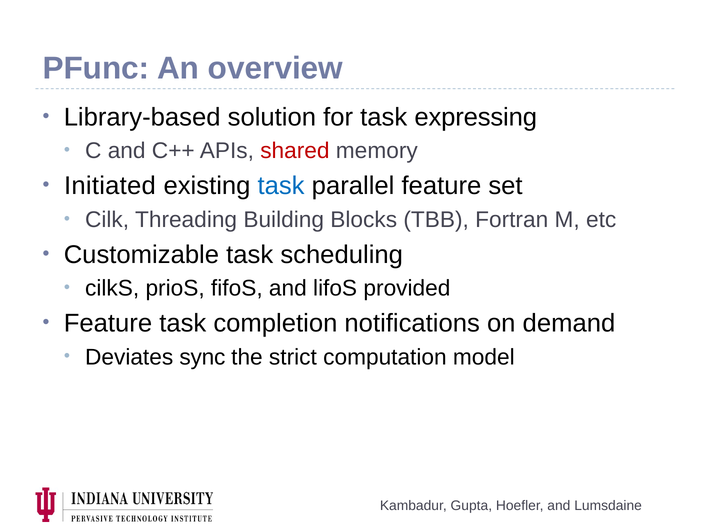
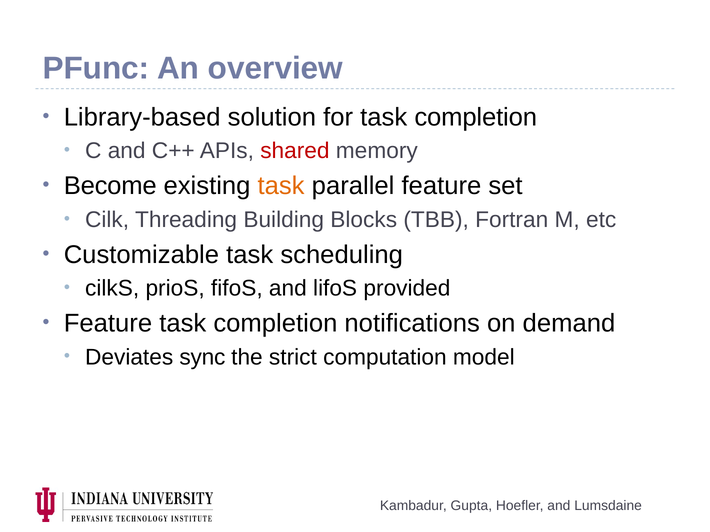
for task expressing: expressing -> completion (476, 117)
Initiated: Initiated -> Become (110, 186)
task colour: blue -> orange (281, 186)
